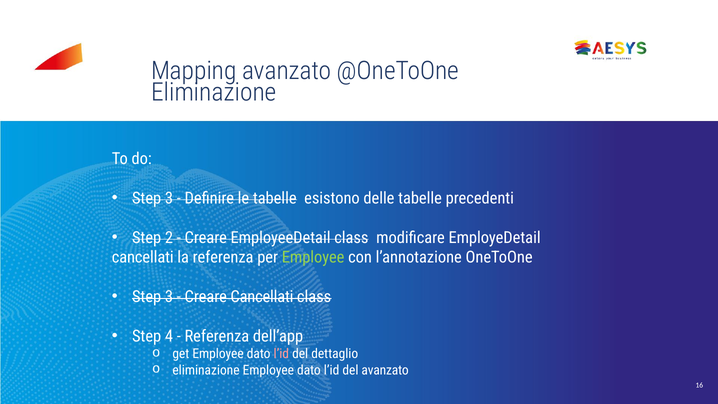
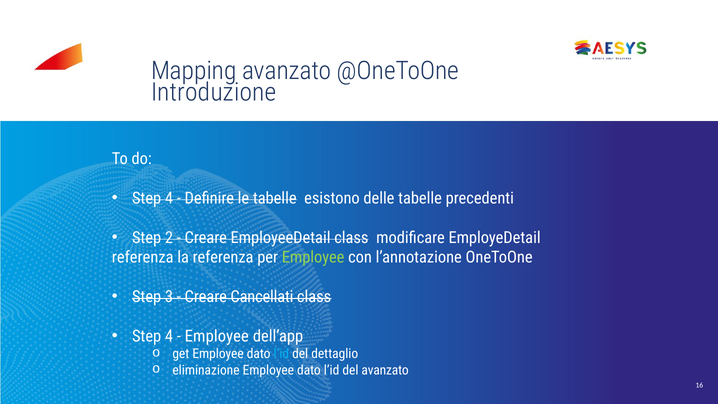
Eliminazione: Eliminazione -> Introduzione (214, 92)
3: 3 -> 4 (169, 198)
cancellati: cancellati -> referenza (143, 257)
Referenza: Referenza -> Employee (217, 336)
l’id colour: pink -> light blue (281, 354)
